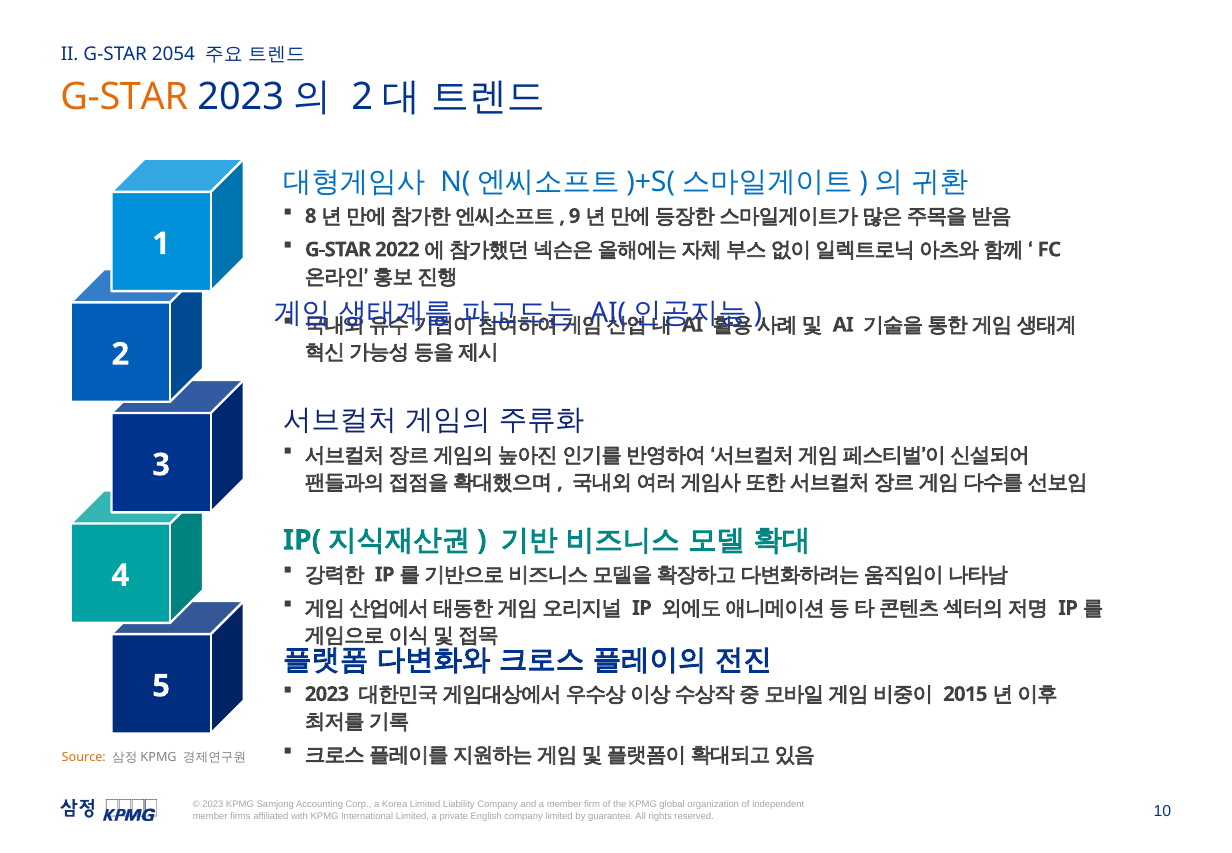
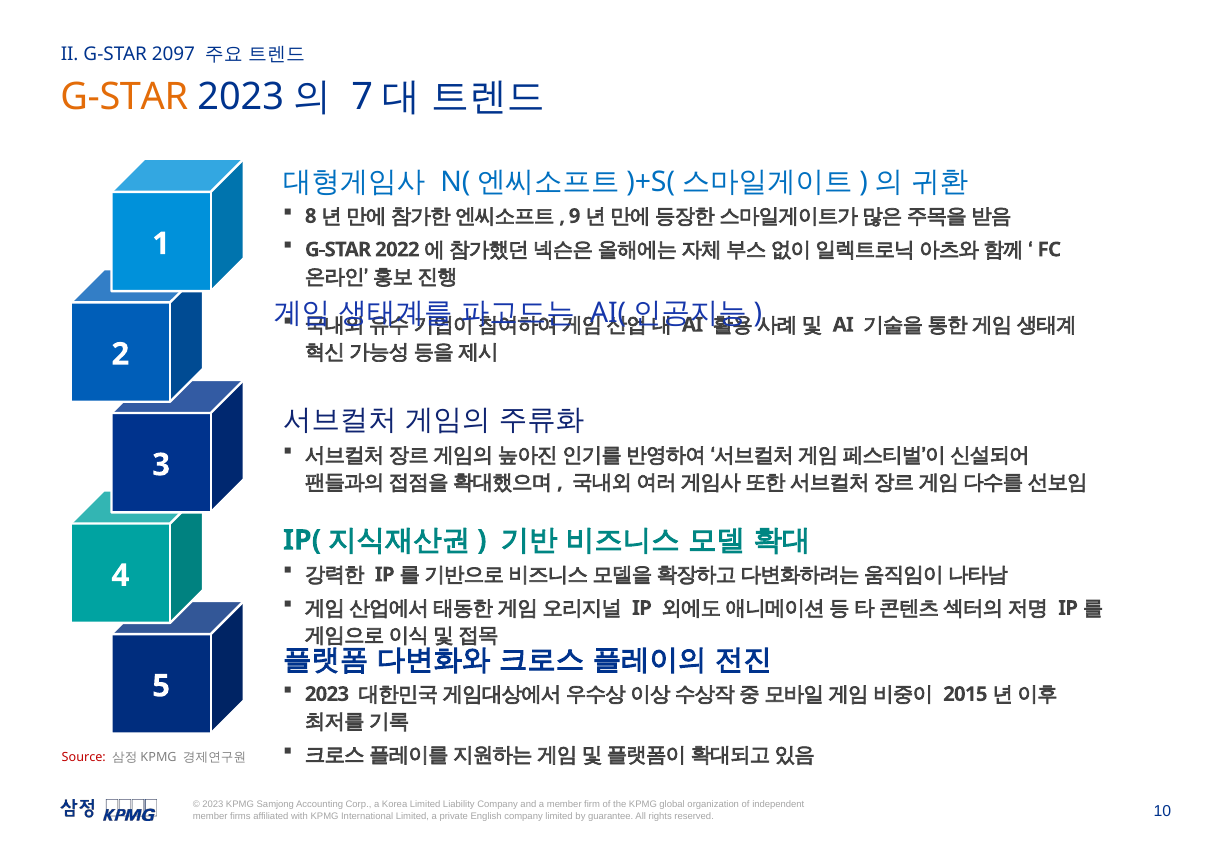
2054: 2054 -> 2097 (173, 54)
2: 2 -> 7 (362, 97)
Source colour: orange -> red (84, 757)
